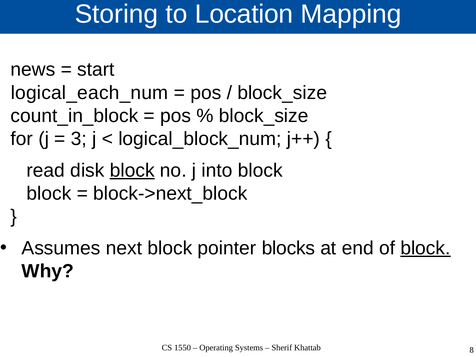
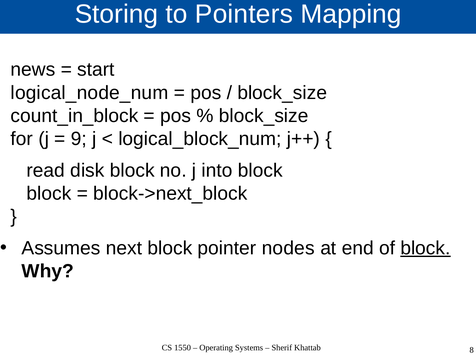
Location: Location -> Pointers (244, 14)
logical_each_num: logical_each_num -> logical_node_num (90, 93)
3: 3 -> 9 (79, 139)
block underline: present -> none (132, 170)
blocks: blocks -> nodes (288, 248)
